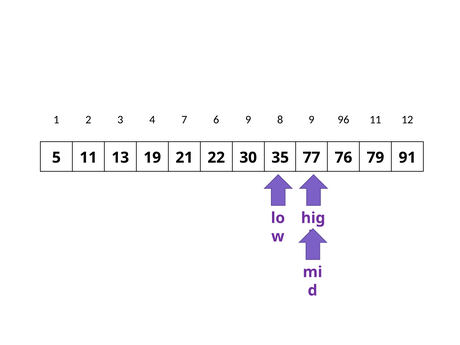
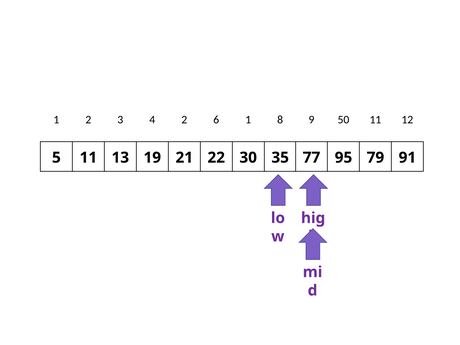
4 7: 7 -> 2 (184, 120)
6 9: 9 -> 1 (248, 120)
96: 96 -> 50 (343, 120)
76: 76 -> 95 (343, 158)
